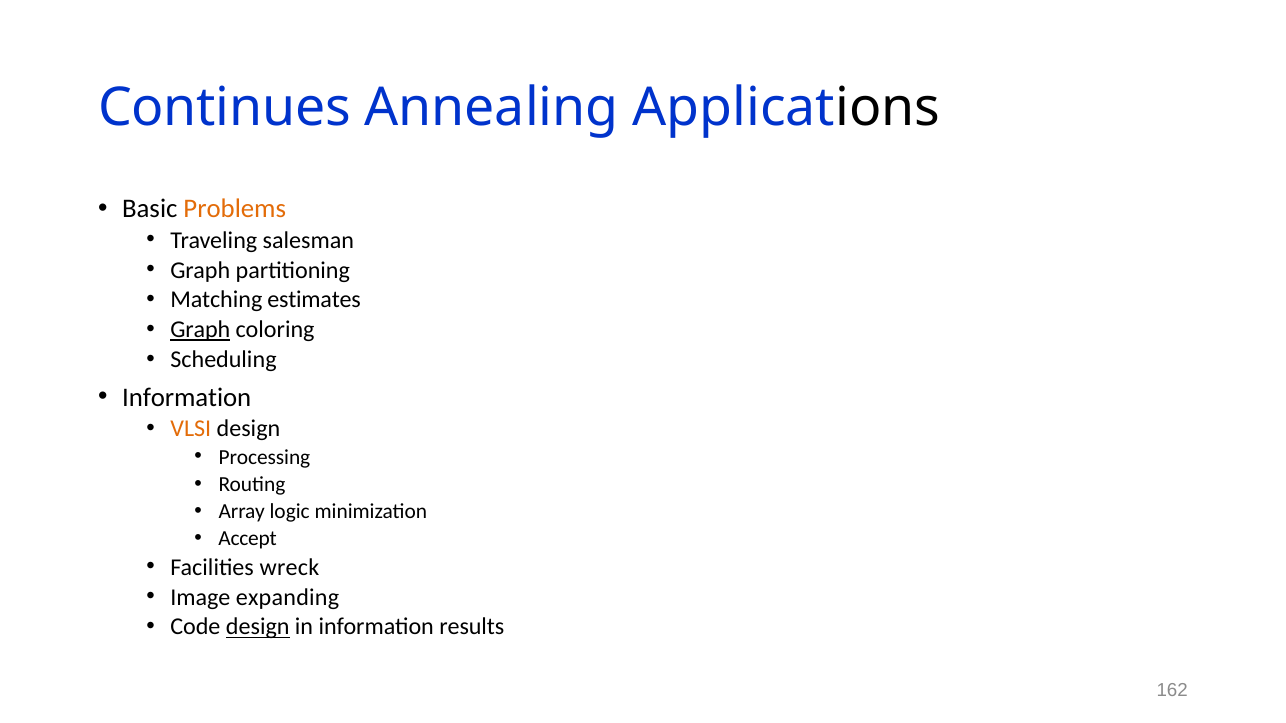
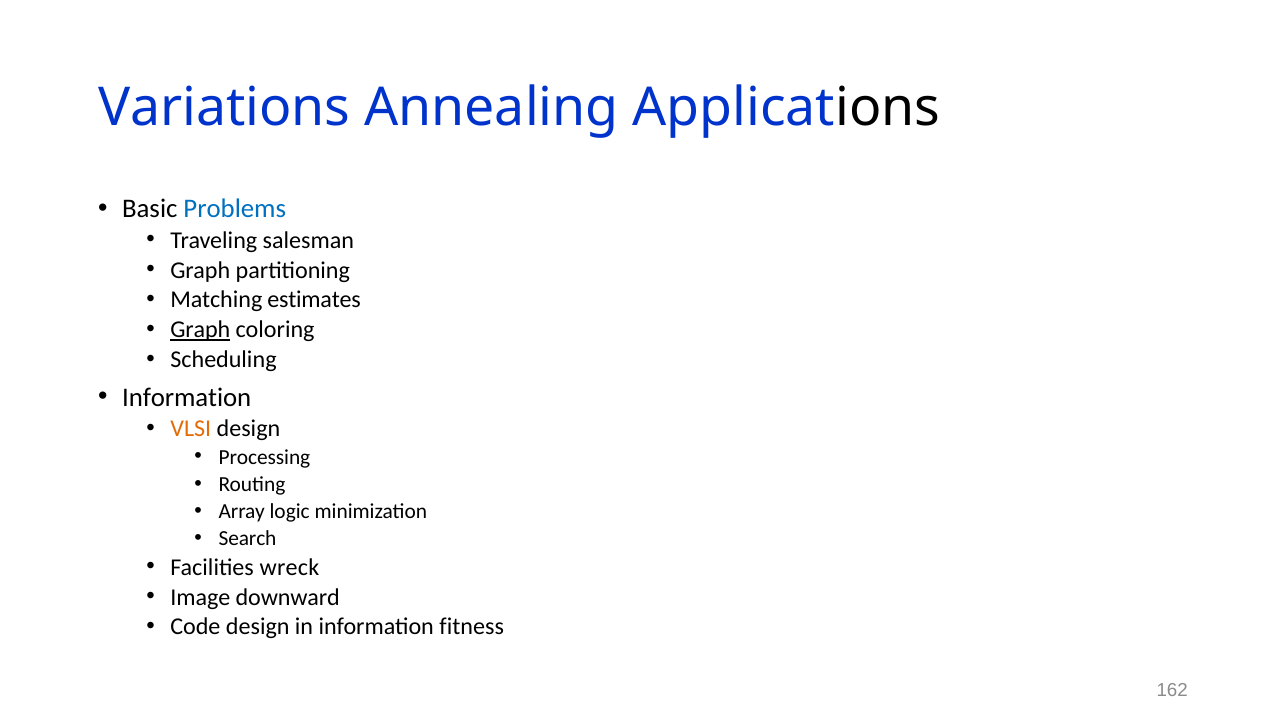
Continues: Continues -> Variations (224, 108)
Problems colour: orange -> blue (235, 209)
Accept: Accept -> Search (248, 539)
expanding: expanding -> downward (288, 598)
design underline: present -> none (258, 627)
results: results -> fitness (472, 627)
